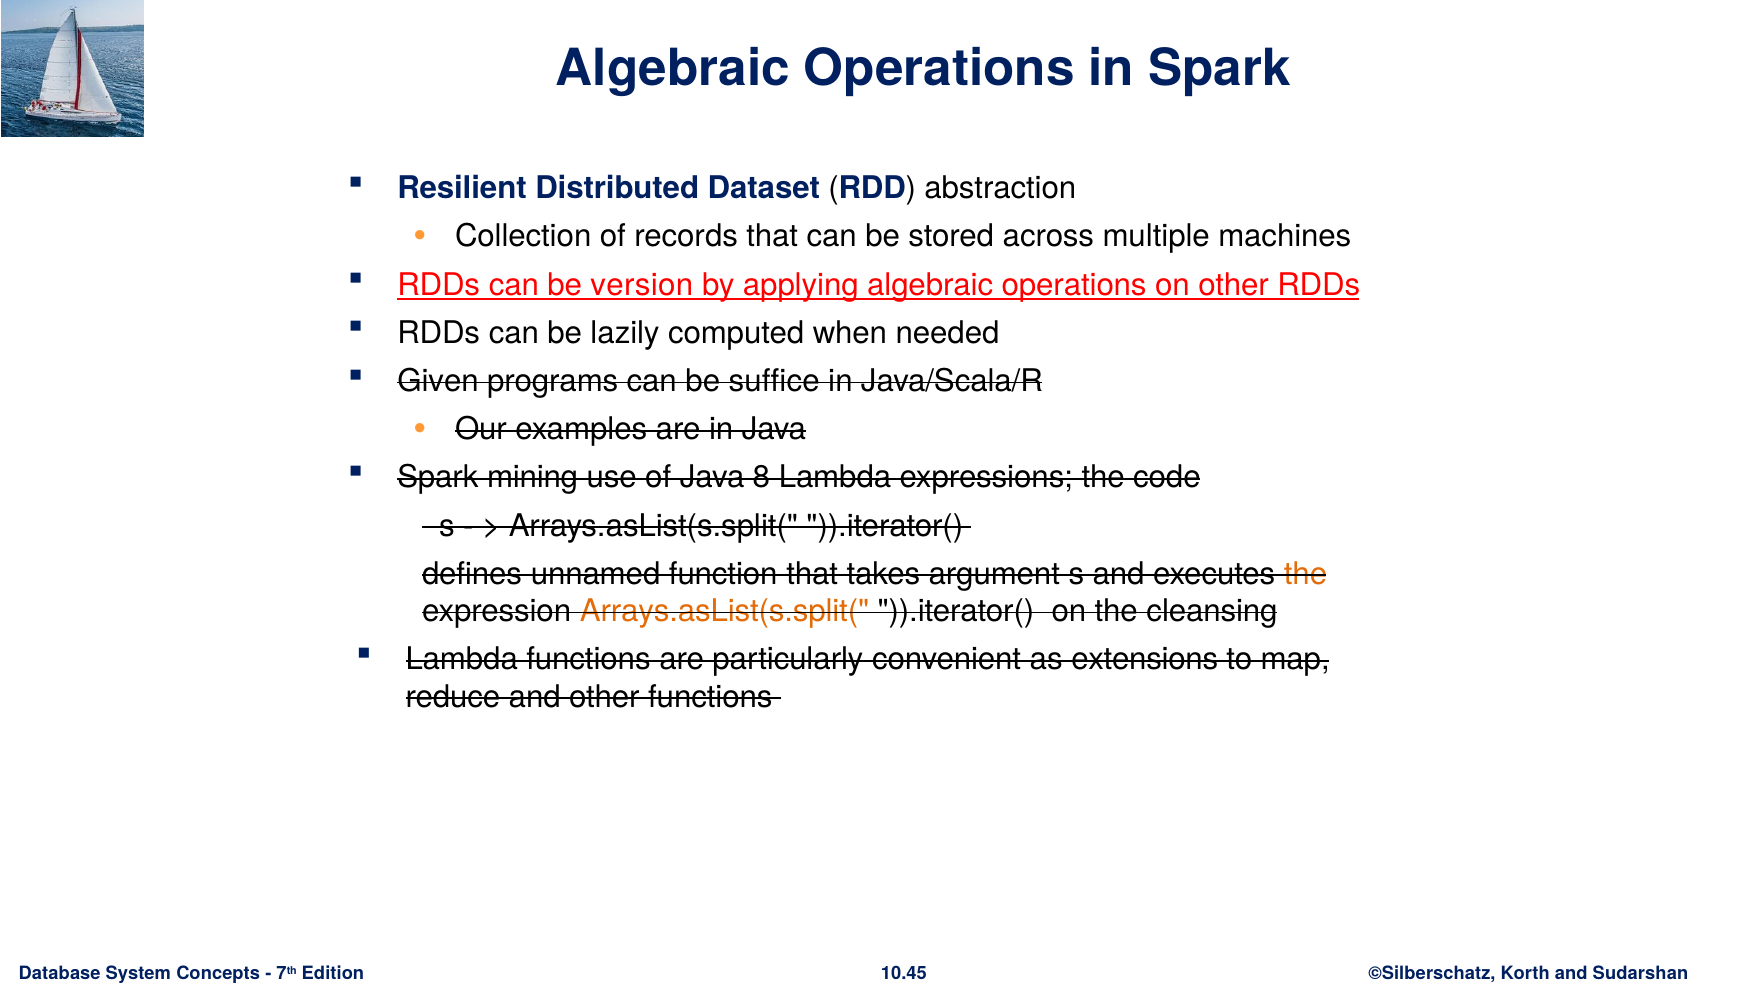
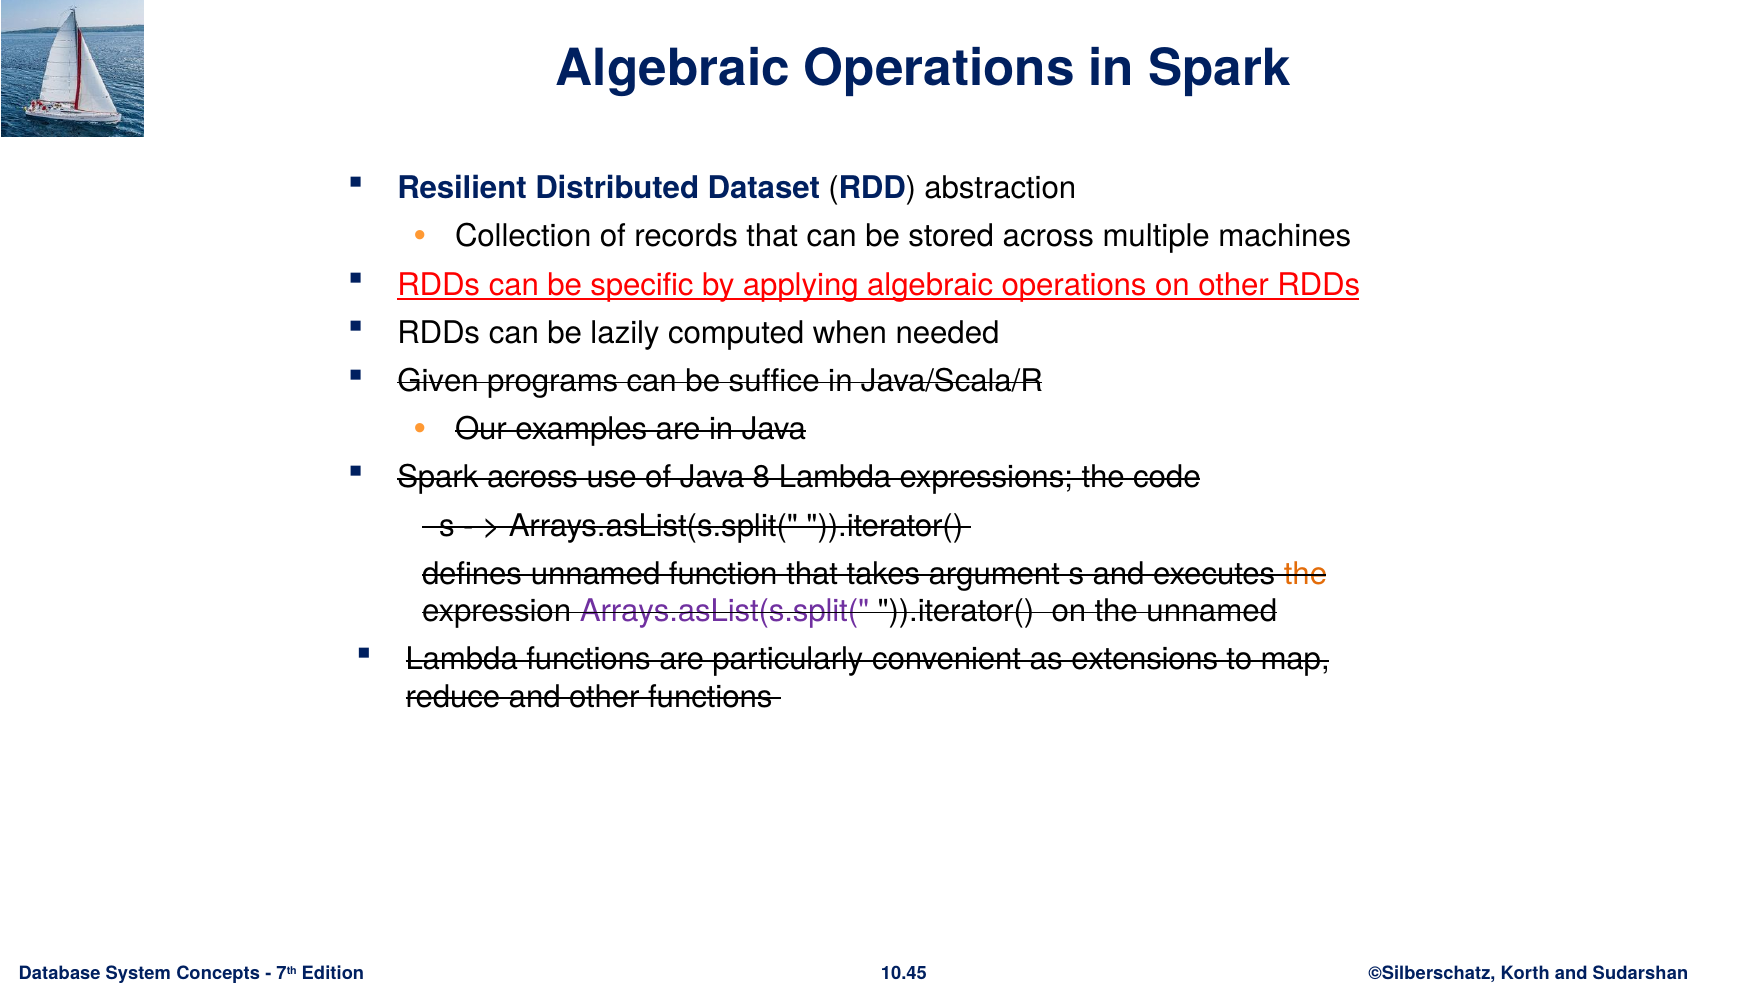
version: version -> specific (642, 285)
Spark mining: mining -> across (533, 478)
Arrays.asList(s.split( colour: orange -> purple (724, 612)
the cleansing: cleansing -> unnamed (1212, 612)
